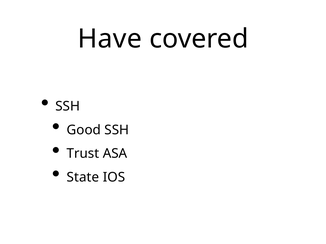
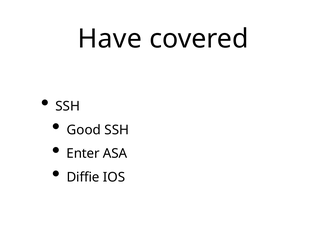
Trust: Trust -> Enter (83, 154)
State: State -> Diffie (83, 178)
